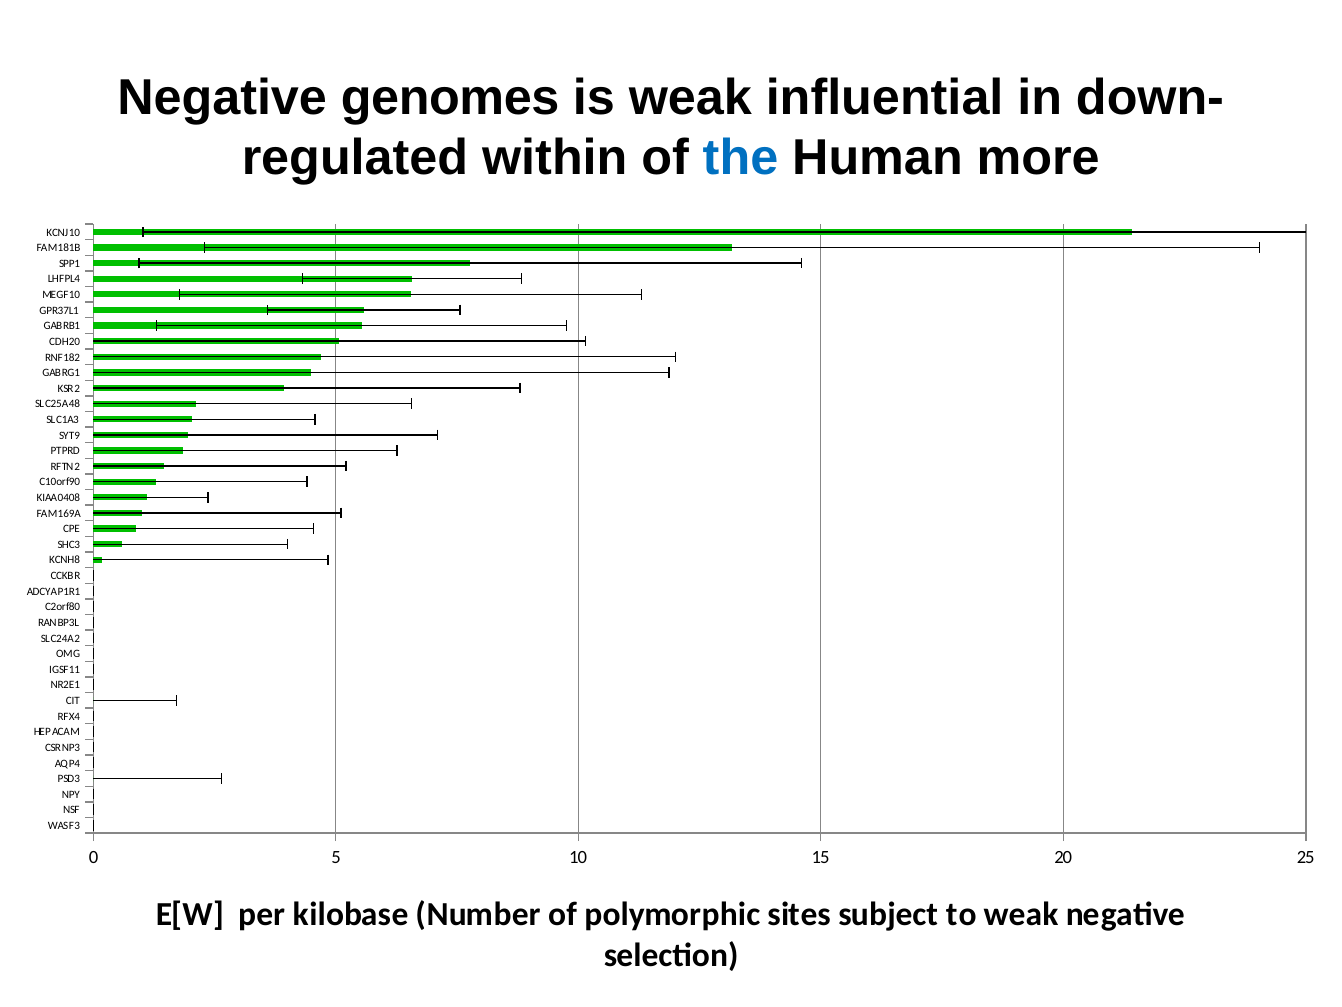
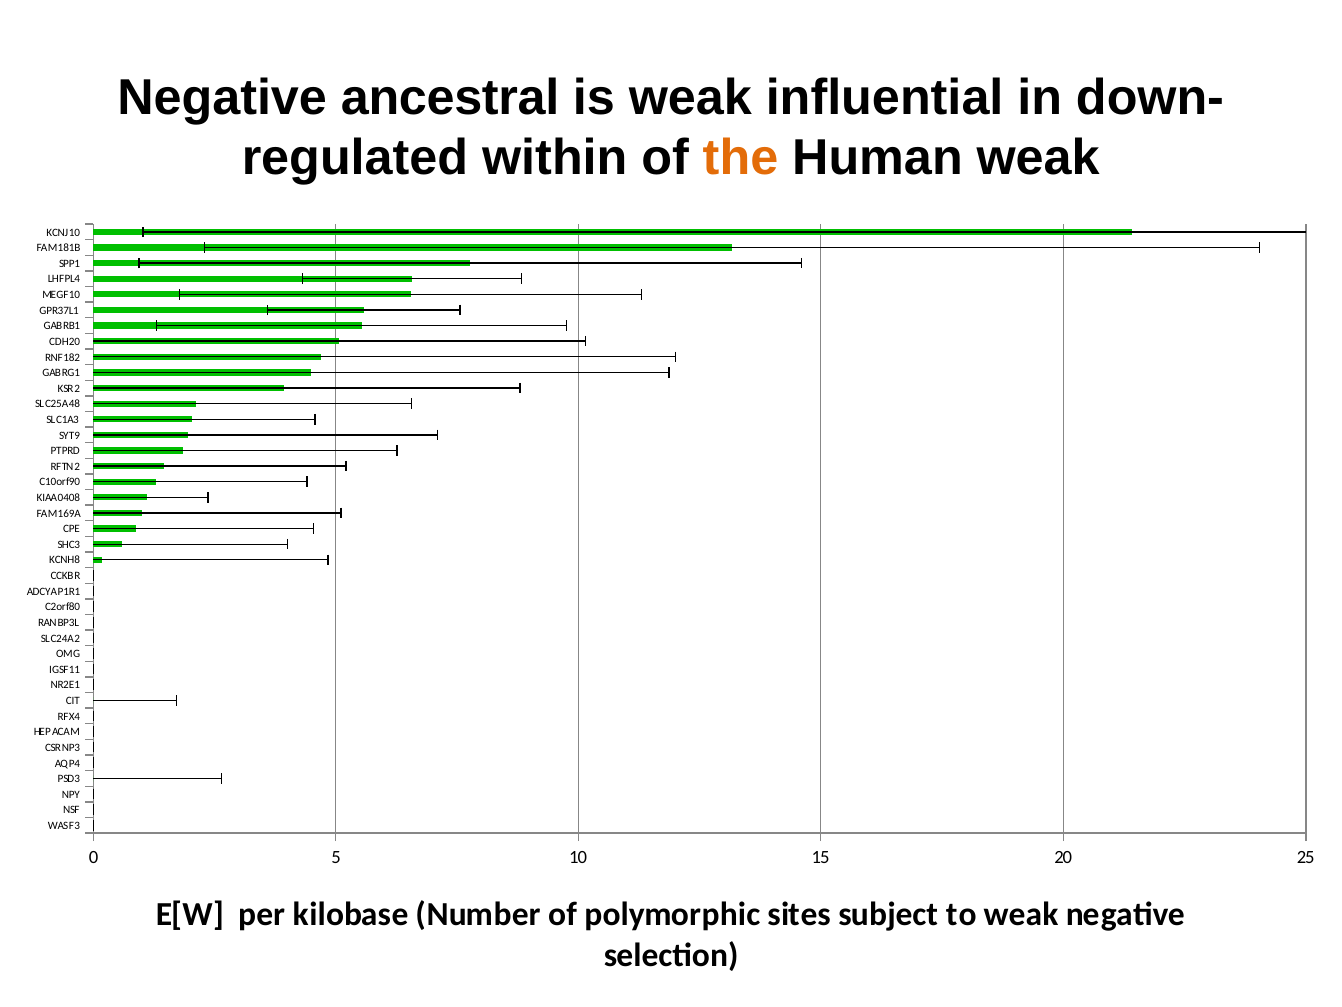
genomes: genomes -> ancestral (450, 97)
the colour: blue -> orange (741, 158)
Human more: more -> weak (1038, 158)
